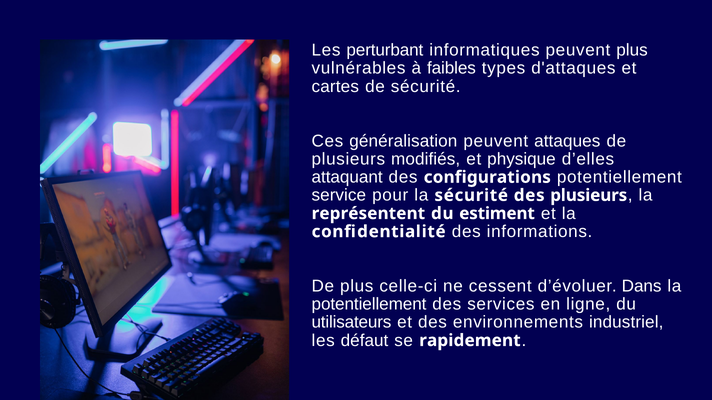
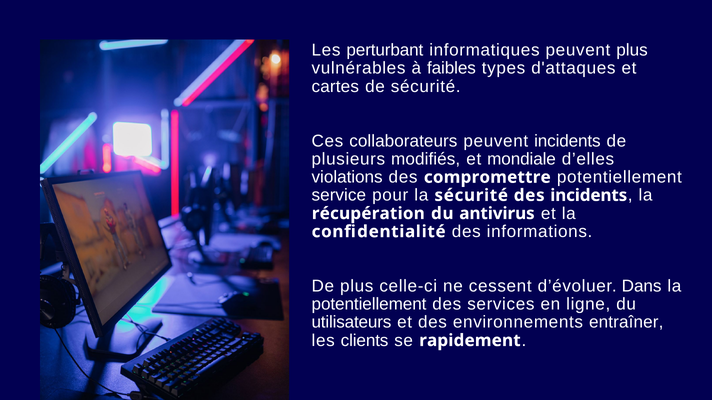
généralisation: généralisation -> collaborateurs (403, 141)
peuvent attaques: attaques -> incidents (567, 141)
physique: physique -> mondiale (522, 159)
attaquant: attaquant -> violations (347, 177)
configurations: configurations -> compromettre (487, 177)
des plusieurs: plusieurs -> incidents (589, 196)
représentent: représentent -> récupération (368, 214)
estiment: estiment -> antivirus (497, 214)
industriel: industriel -> entraîner (626, 323)
défaut: défaut -> clients (365, 341)
